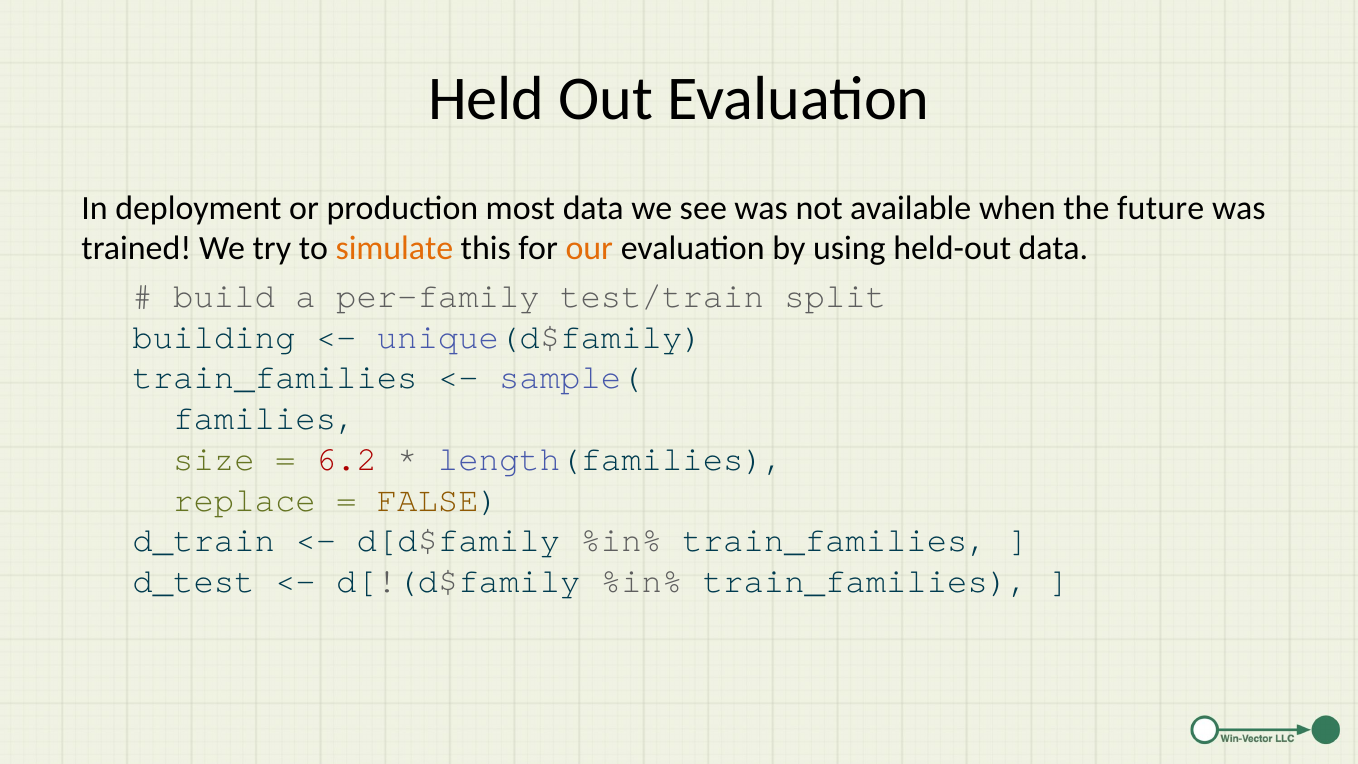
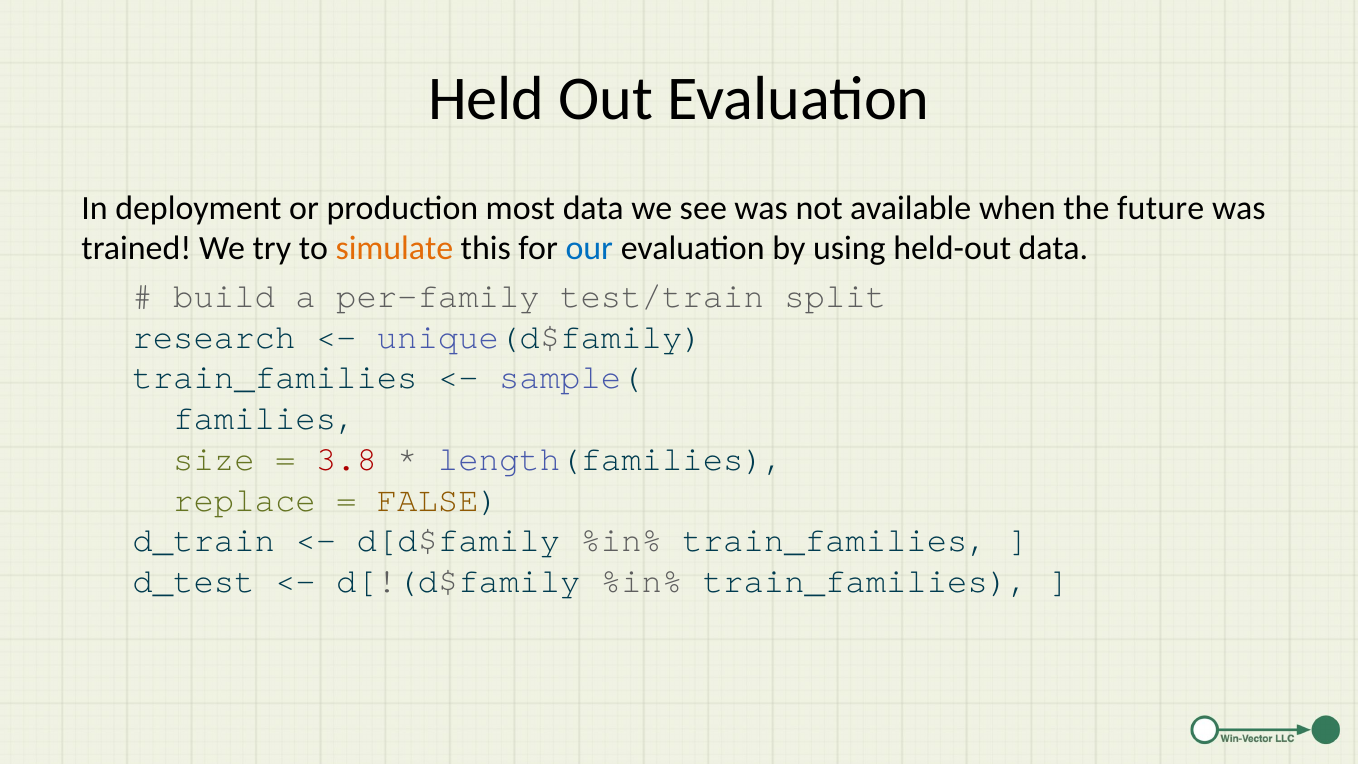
our colour: orange -> blue (589, 249)
building: building -> research (214, 337)
6.2: 6.2 -> 3.8 (346, 459)
